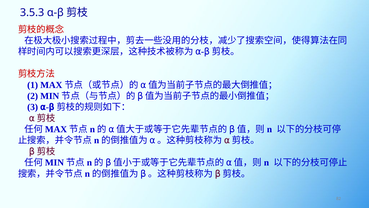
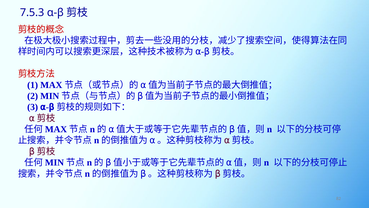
3.5.3: 3.5.3 -> 7.5.3 (32, 12)
